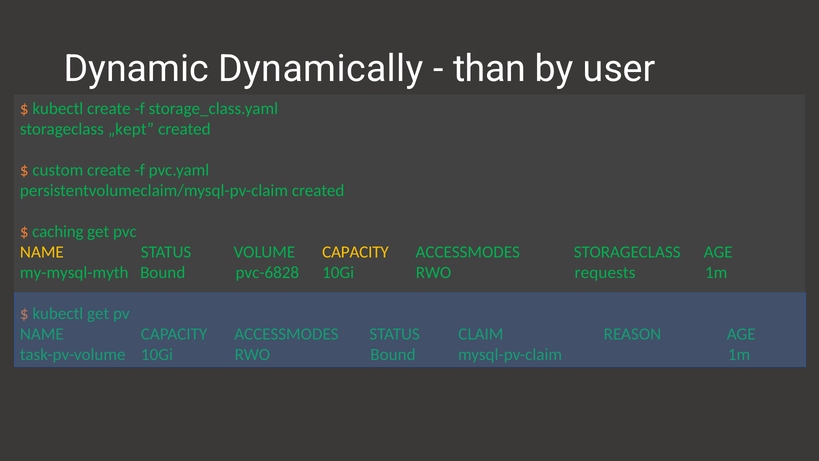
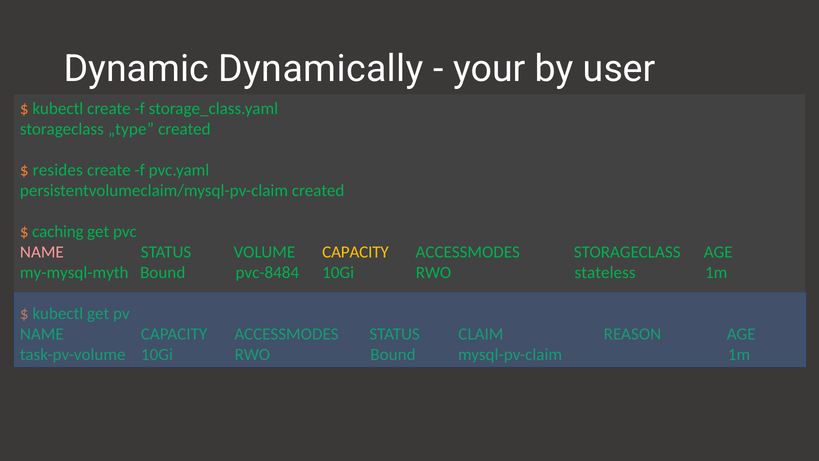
than: than -> your (489, 69)
„kept: „kept -> „type (131, 129)
custom: custom -> resides (58, 170)
NAME colour: yellow -> pink (42, 252)
pvc-6828: pvc-6828 -> pvc-8484 (267, 273)
requests: requests -> stateless (605, 273)
